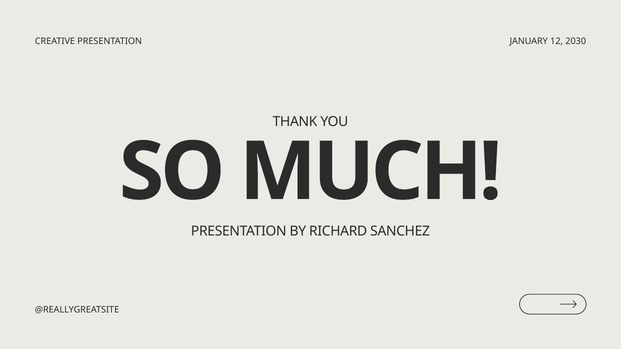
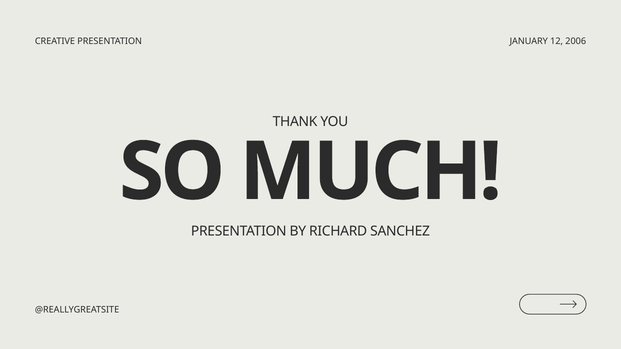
2030: 2030 -> 2006 (576, 42)
